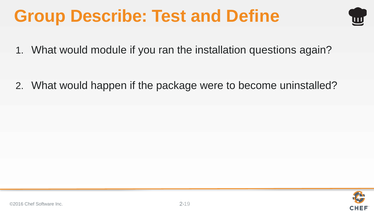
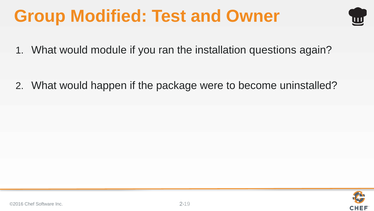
Describe: Describe -> Modified (109, 16)
Define: Define -> Owner (253, 16)
